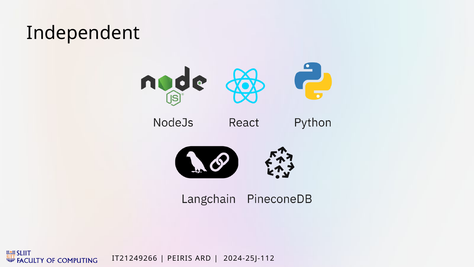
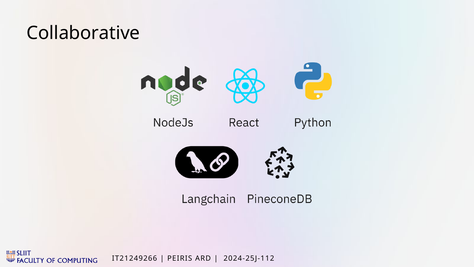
Independent: Independent -> Collaborative (83, 33)
